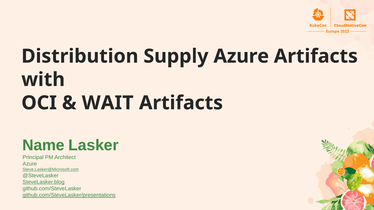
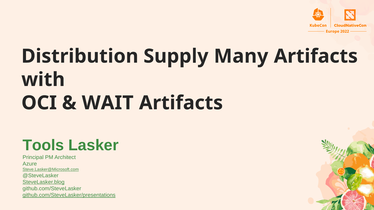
Supply Azure: Azure -> Many (241, 56)
Name: Name -> Tools (43, 146)
